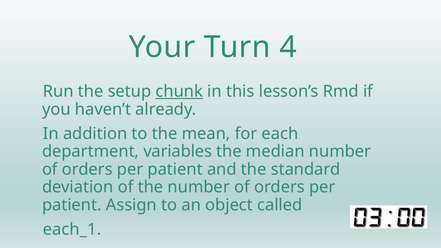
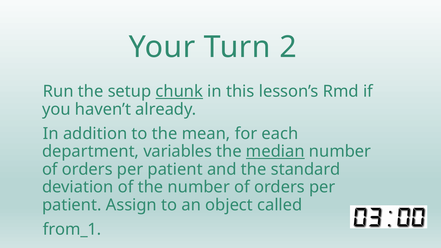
4: 4 -> 2 (288, 47)
median underline: none -> present (275, 151)
each_1: each_1 -> from_1 (72, 229)
